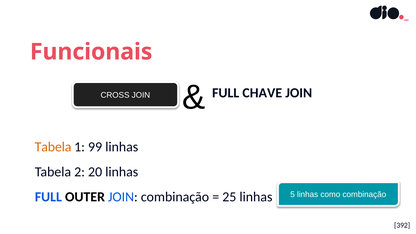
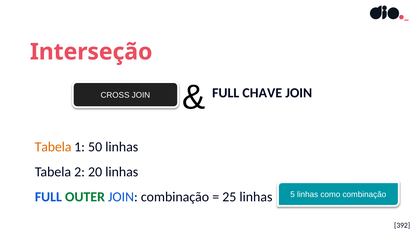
Funcionais: Funcionais -> Interseção (91, 52)
99: 99 -> 50 (95, 147)
OUTER colour: black -> green (85, 197)
